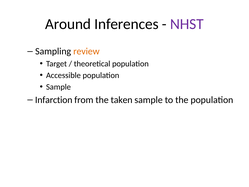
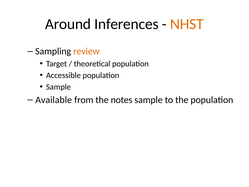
NHST colour: purple -> orange (187, 24)
Infarction: Infarction -> Available (54, 100)
taken: taken -> notes (122, 100)
